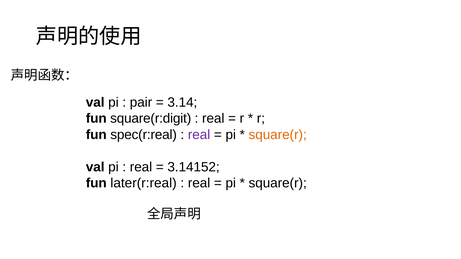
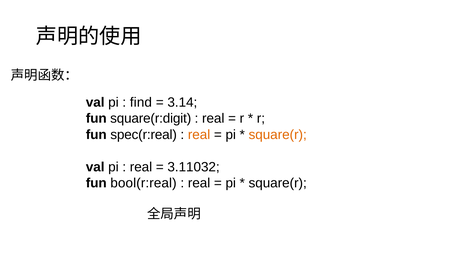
pair: pair -> find (141, 103)
real colour: purple -> orange (199, 135)
3.14152: 3.14152 -> 3.11032 (194, 167)
later(r:real: later(r:real -> bool(r:real (144, 183)
